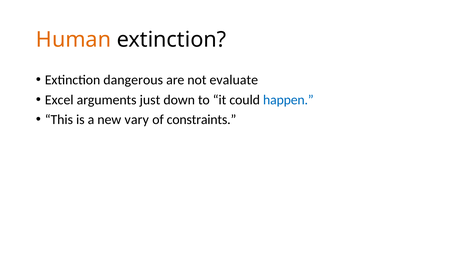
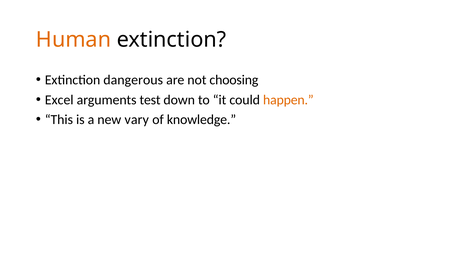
evaluate: evaluate -> choosing (234, 80)
just: just -> test (150, 100)
happen colour: blue -> orange (288, 100)
constraints: constraints -> knowledge (201, 119)
